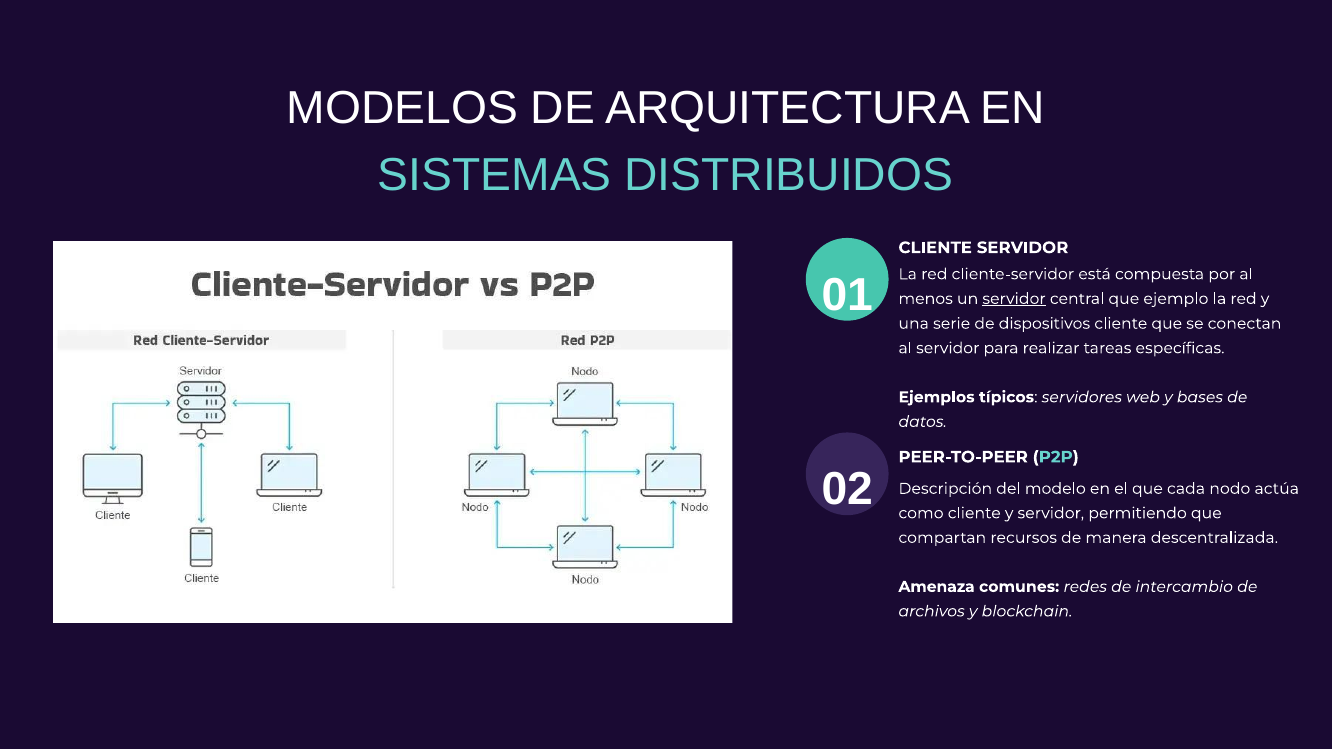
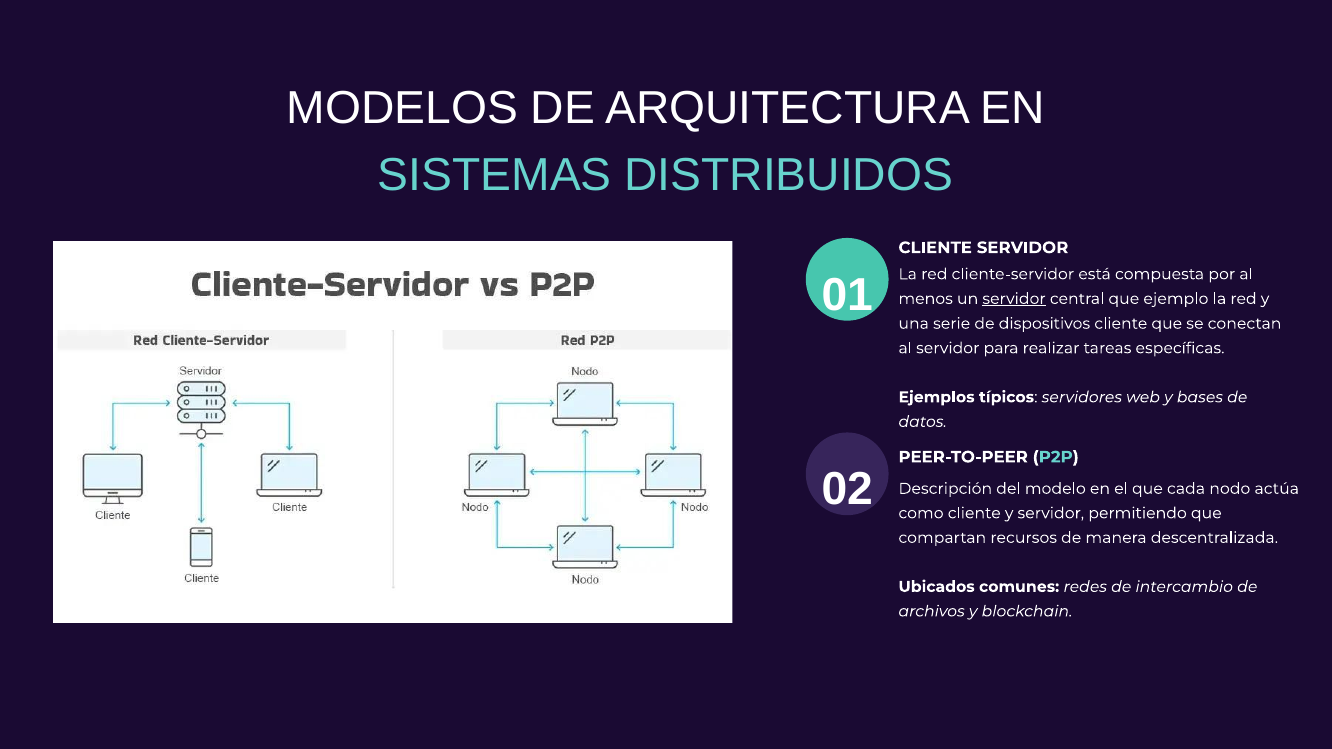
Amenaza: Amenaza -> Ubicados (937, 587)
